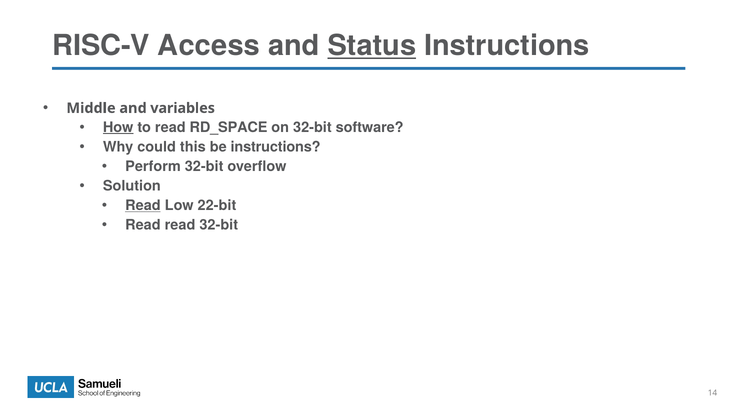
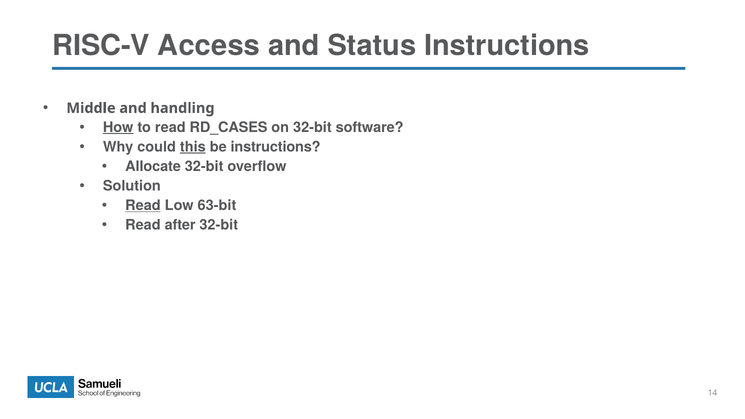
Status underline: present -> none (372, 46)
variables: variables -> handling (183, 108)
RD_SPACE: RD_SPACE -> RD_CASES (229, 127)
this underline: none -> present (193, 147)
Perform: Perform -> Allocate (153, 167)
22-bit: 22-bit -> 63-bit (217, 206)
Read read: read -> after (180, 225)
